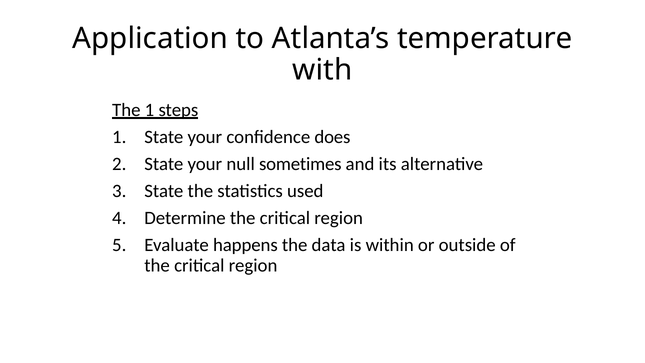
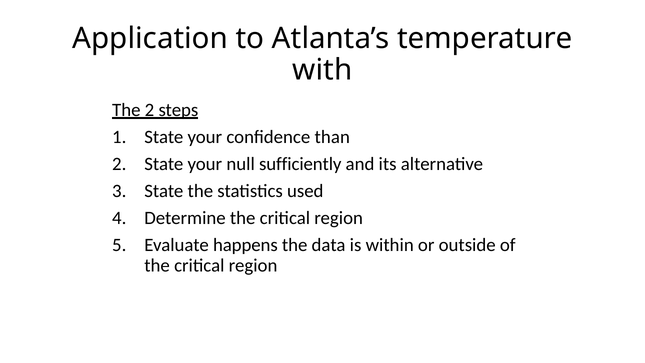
The 1: 1 -> 2 (149, 110)
does: does -> than (332, 137)
sometimes: sometimes -> sufficiently (300, 164)
